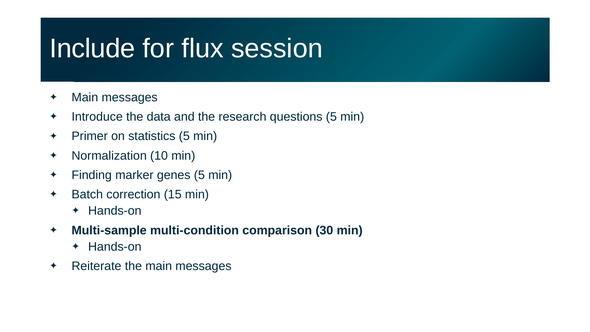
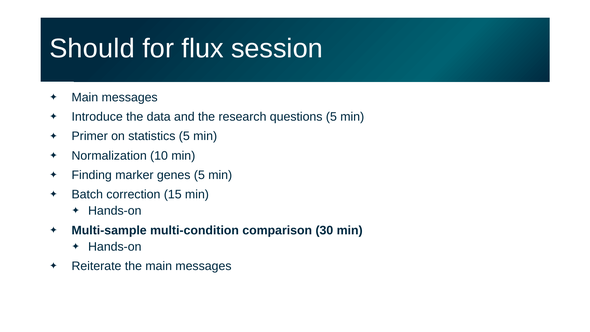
Include: Include -> Should (92, 48)
